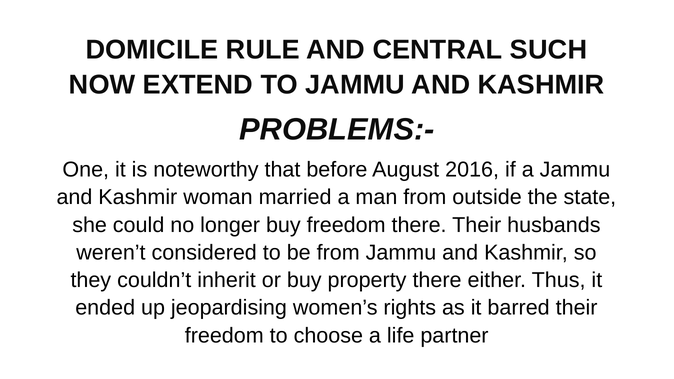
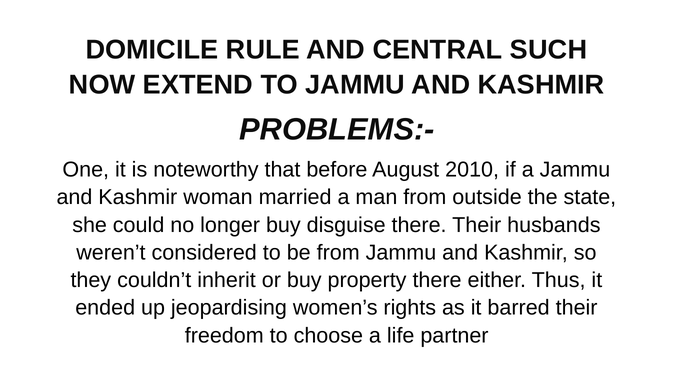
2016: 2016 -> 2010 (472, 170)
buy freedom: freedom -> disguise (346, 225)
